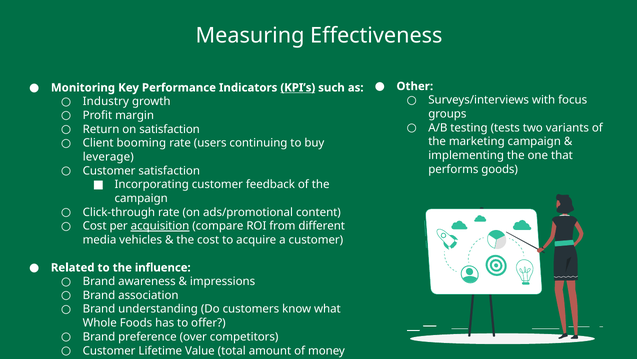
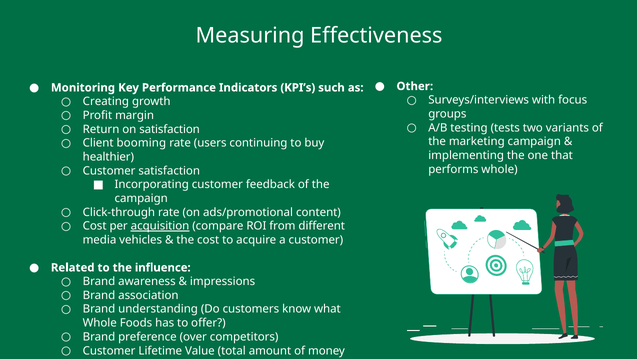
KPI’s underline: present -> none (298, 88)
Industry: Industry -> Creating (106, 101)
leverage: leverage -> healthier (108, 157)
performs goods: goods -> whole (499, 169)
